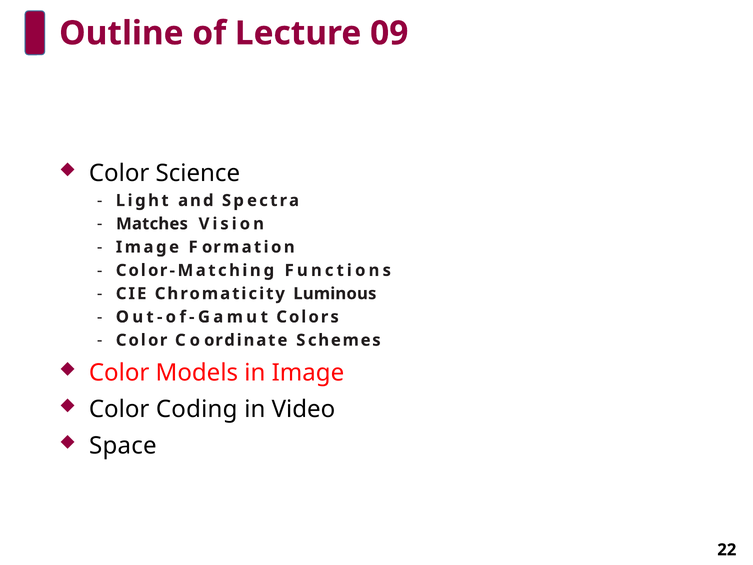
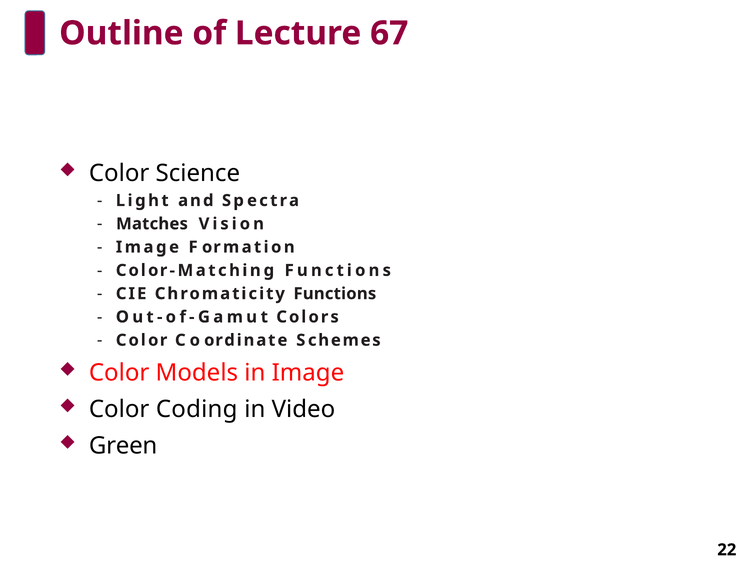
09: 09 -> 67 (389, 33)
Chromaticity Luminous: Luminous -> Functions (335, 294)
Space: Space -> Green (123, 445)
